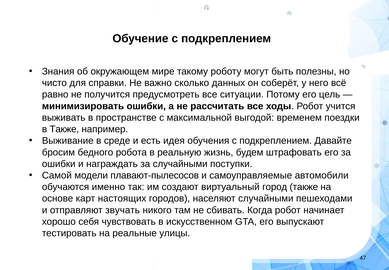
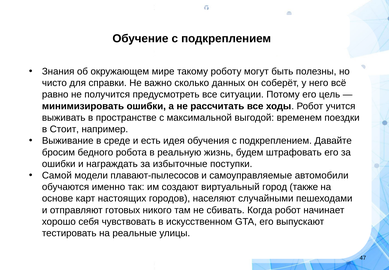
в Также: Также -> Стоит (64, 129)
за случайными: случайными -> избыточные (180, 164)
звучать: звучать -> готовых (123, 210)
